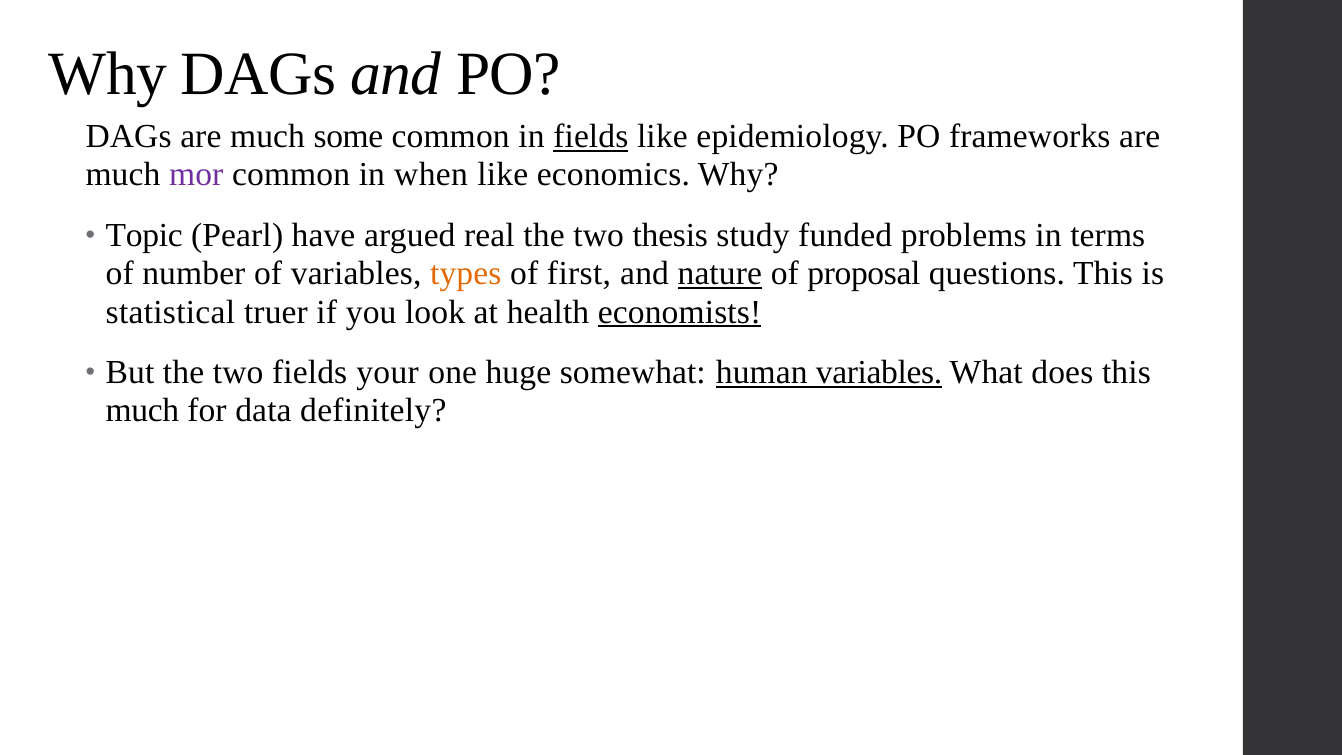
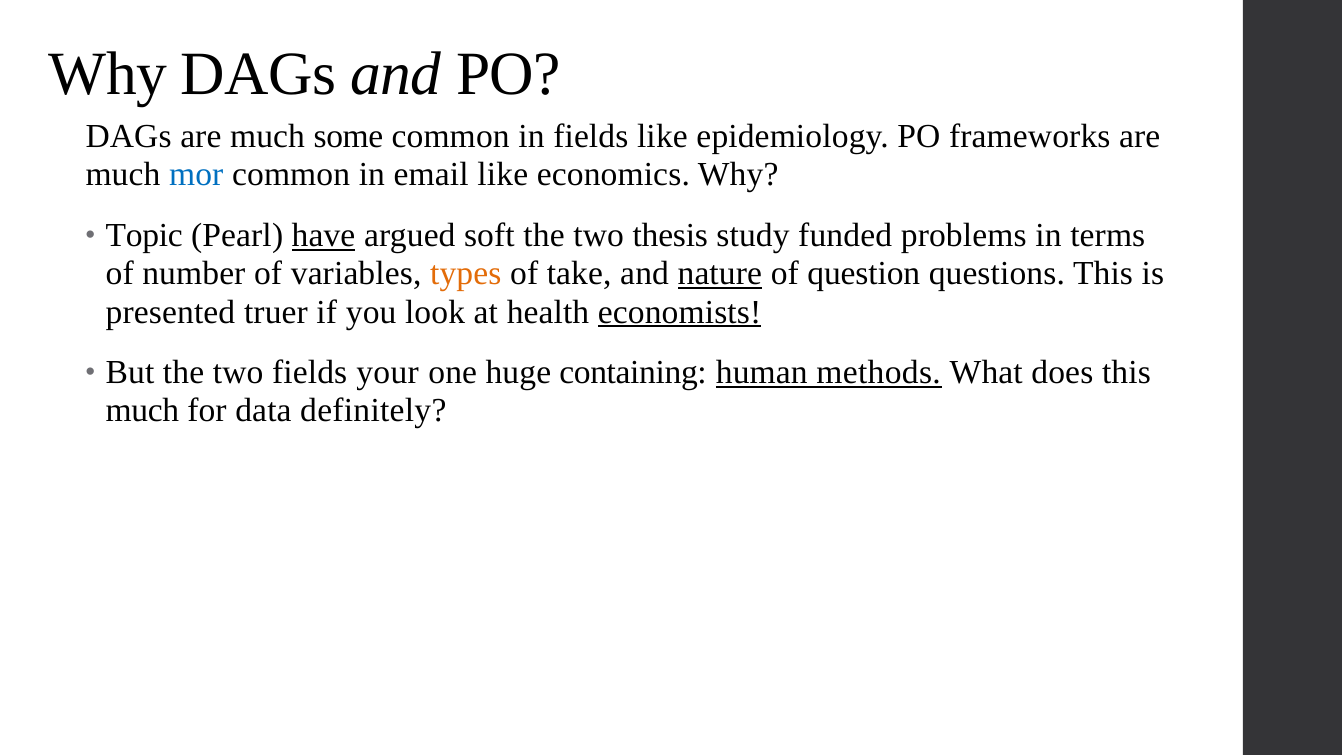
fields underline: present -> none (591, 137)
mor colour: purple -> blue (196, 175)
when: when -> email (431, 175)
have underline: none -> present (324, 235)
real: real -> soft (489, 235)
first: first -> take (579, 274)
proposal: proposal -> question (864, 274)
statistical: statistical -> presented (170, 312)
somewhat: somewhat -> containing (633, 373)
human variables: variables -> methods (879, 373)
